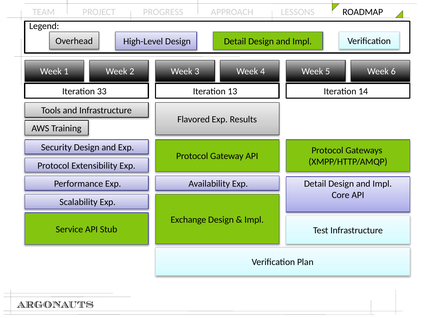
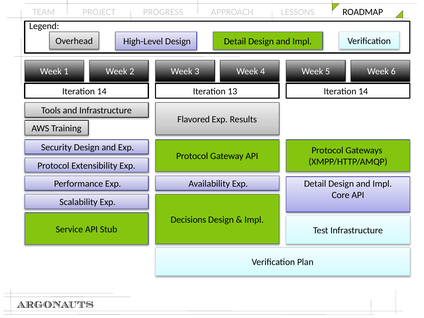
33: 33 -> 14 (102, 91)
Exchange: Exchange -> Decisions (188, 220)
